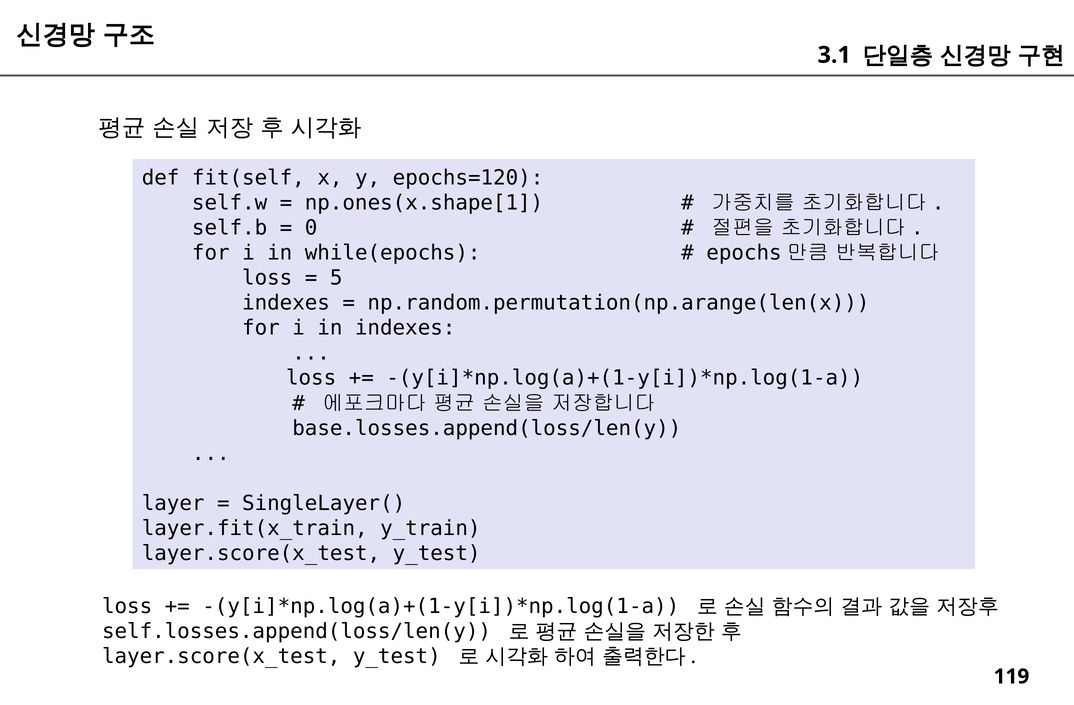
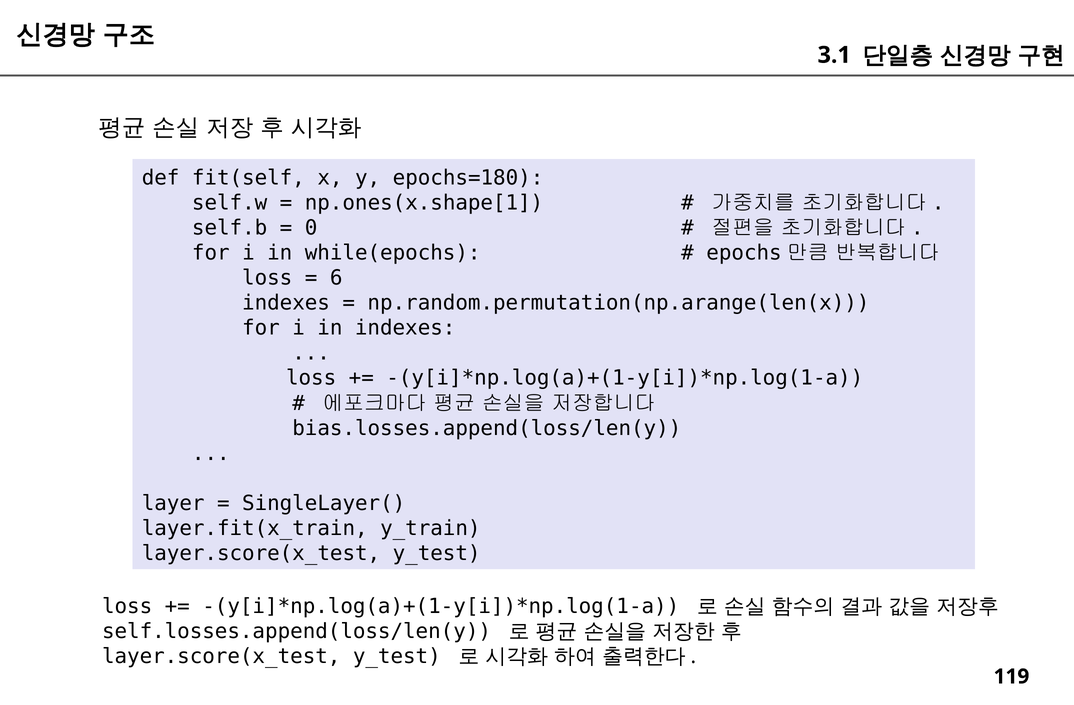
epochs=120: epochs=120 -> epochs=180 (468, 178)
5: 5 -> 6 (336, 278)
base.losses.append(loss/len(y: base.losses.append(loss/len(y -> bias.losses.append(loss/len(y (487, 428)
